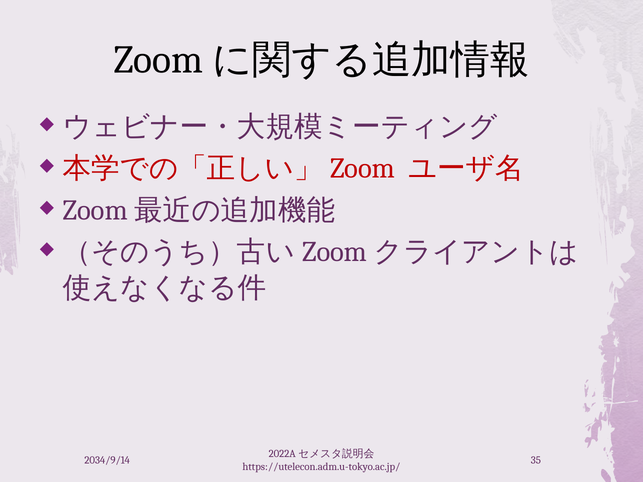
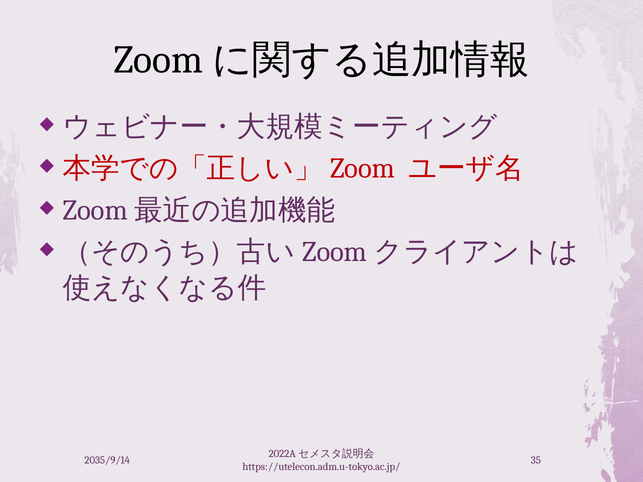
2034/9/14: 2034/9/14 -> 2035/9/14 (107, 461)
